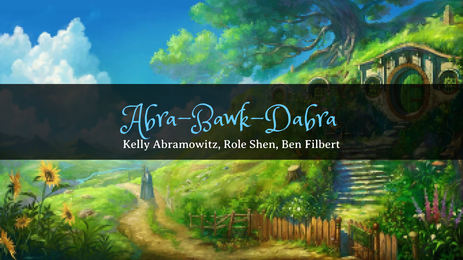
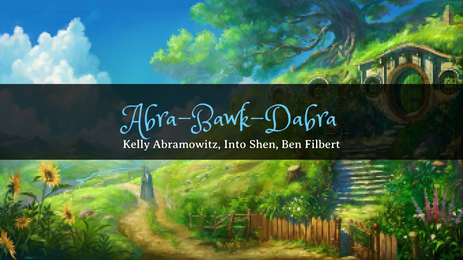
Role: Role -> Into (235, 145)
